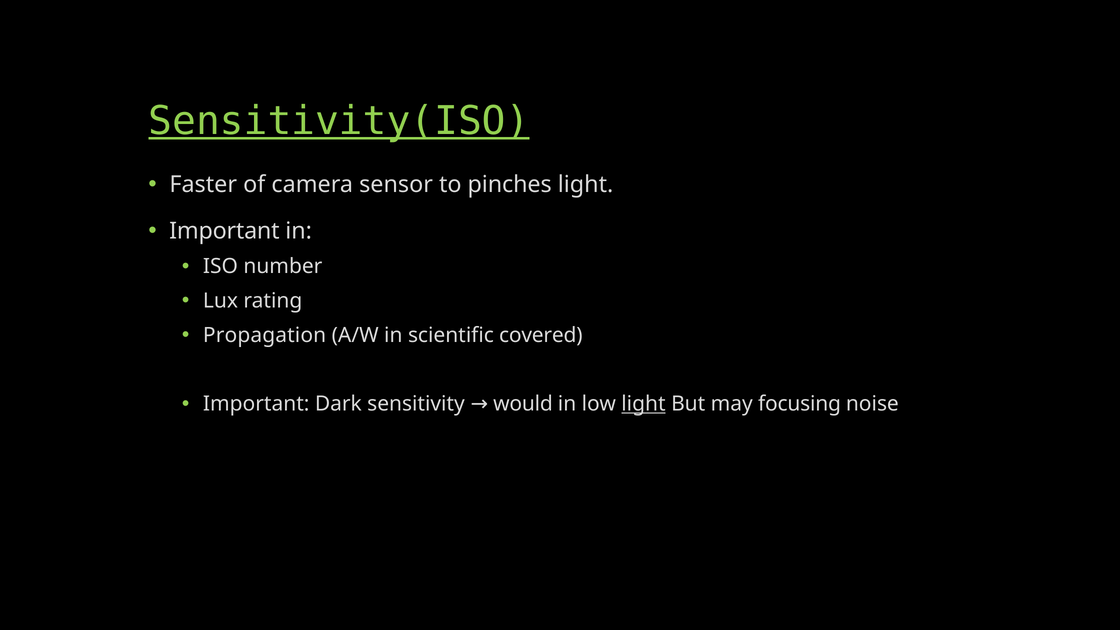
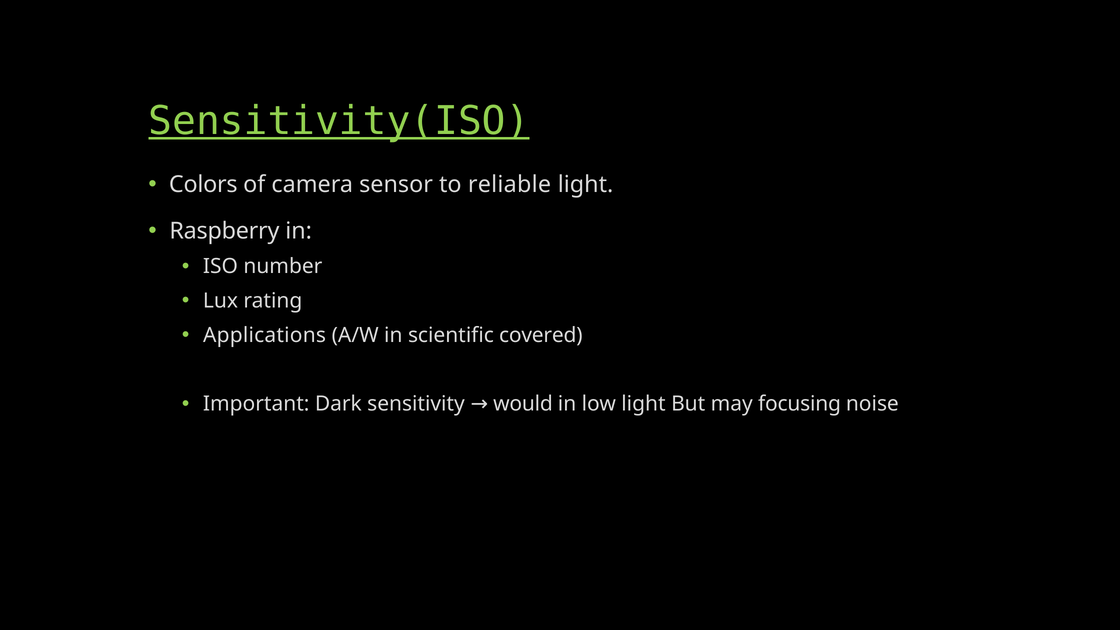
Faster: Faster -> Colors (203, 185)
pinches: pinches -> reliable (509, 185)
Important: Important -> Raspberry (224, 231)
Propagation: Propagation -> Applications (265, 335)
light underline: present -> none (643, 404)
